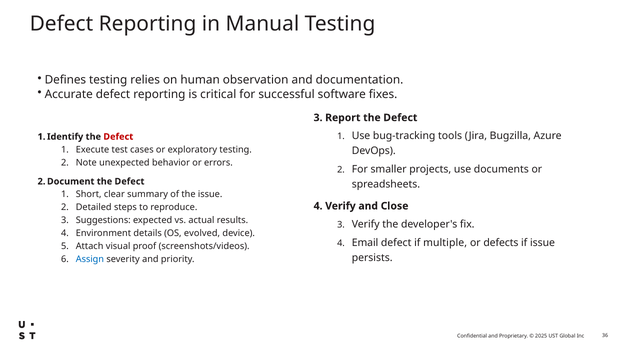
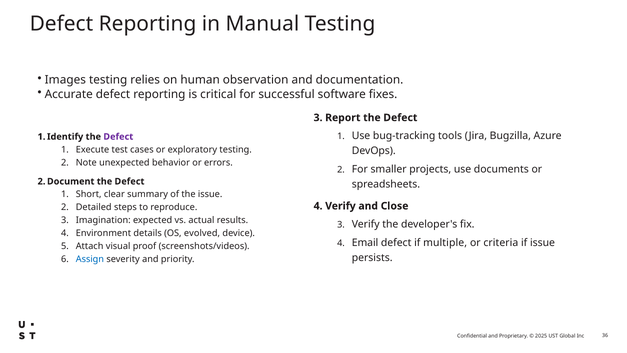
Defines: Defines -> Images (65, 80)
Defect colour: red -> purple (118, 137)
Suggestions: Suggestions -> Imagination (103, 220)
defects: defects -> criteria (501, 242)
